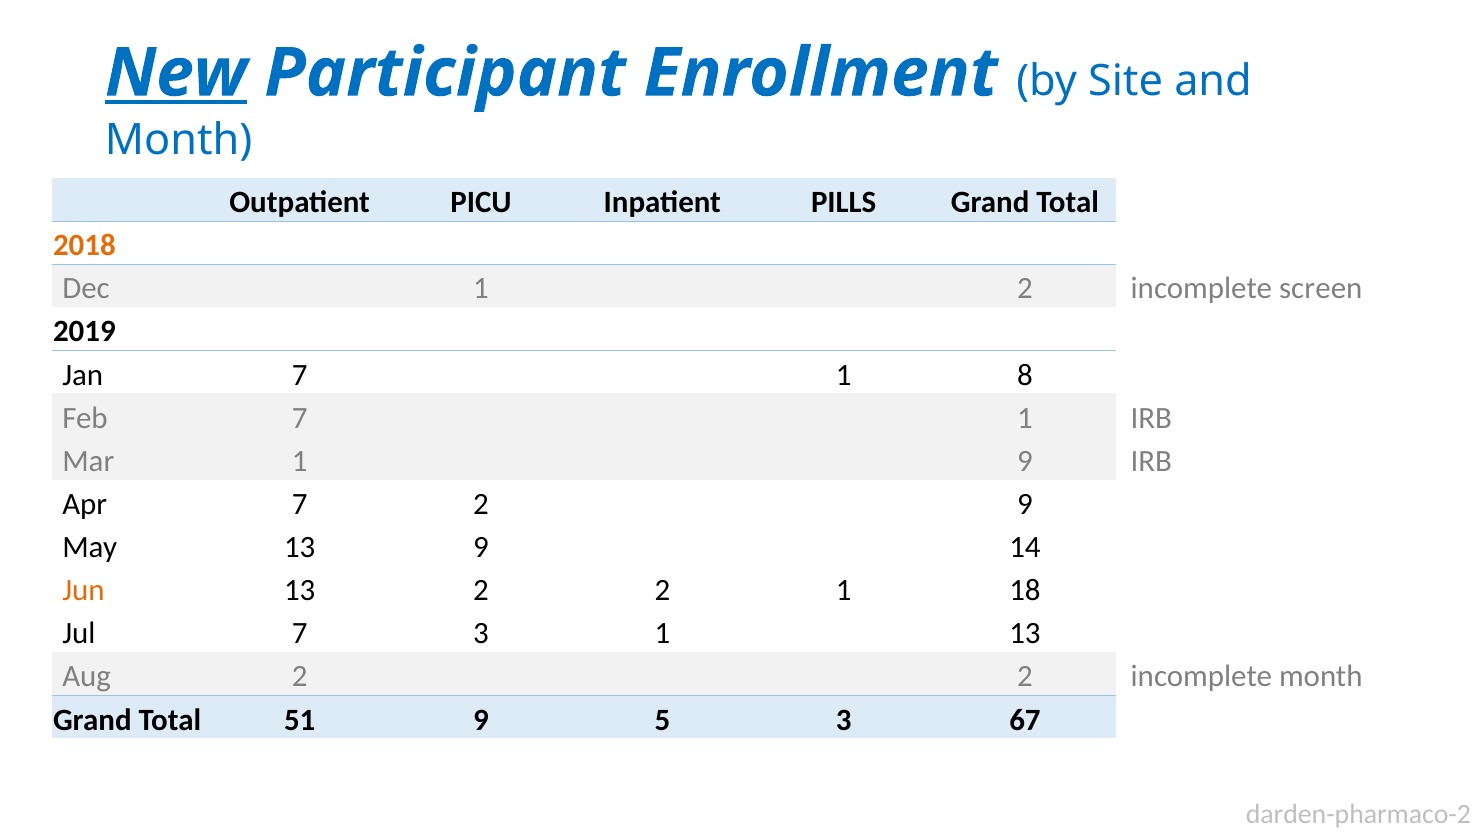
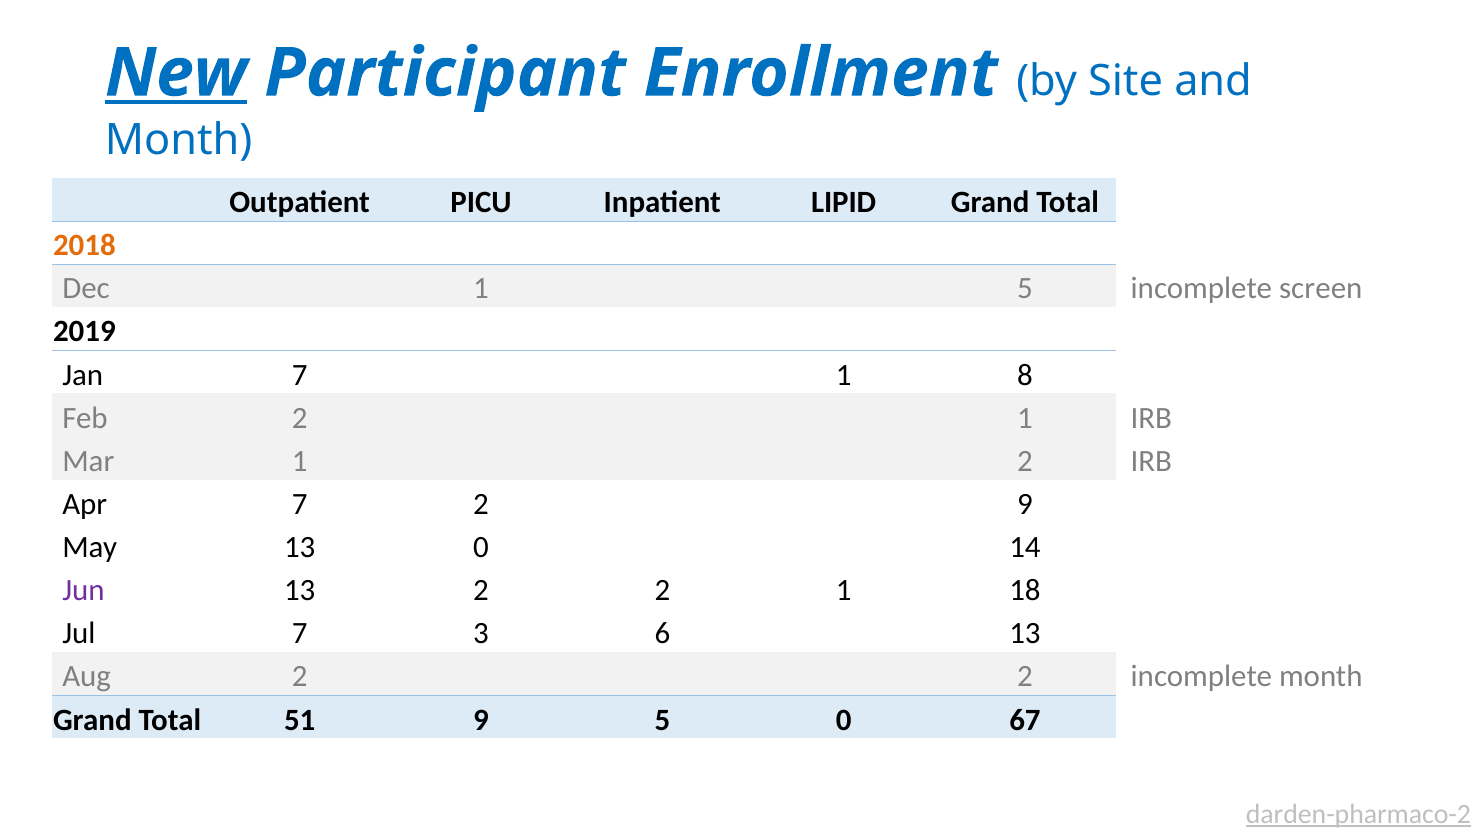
PILLS: PILLS -> LIPID (844, 202)
1 2: 2 -> 5 (1025, 288)
Feb 7: 7 -> 2 (300, 418)
1 9: 9 -> 2 (1025, 461)
13 9: 9 -> 0 (481, 547)
Jun colour: orange -> purple (83, 590)
3 1: 1 -> 6 (662, 633)
5 3: 3 -> 0 (844, 720)
darden-pharmaco-2 underline: none -> present (1358, 814)
